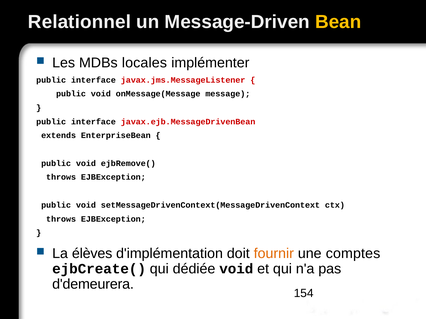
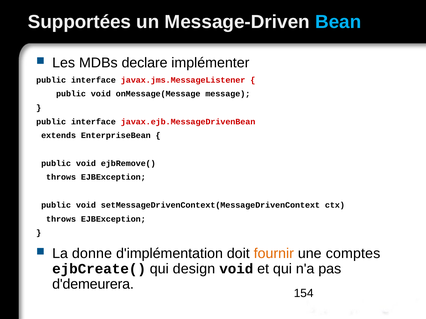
Relationnel: Relationnel -> Supportées (80, 22)
Bean colour: yellow -> light blue (338, 22)
locales: locales -> declare (145, 63)
élèves: élèves -> donne (92, 254)
dédiée: dédiée -> design (194, 269)
